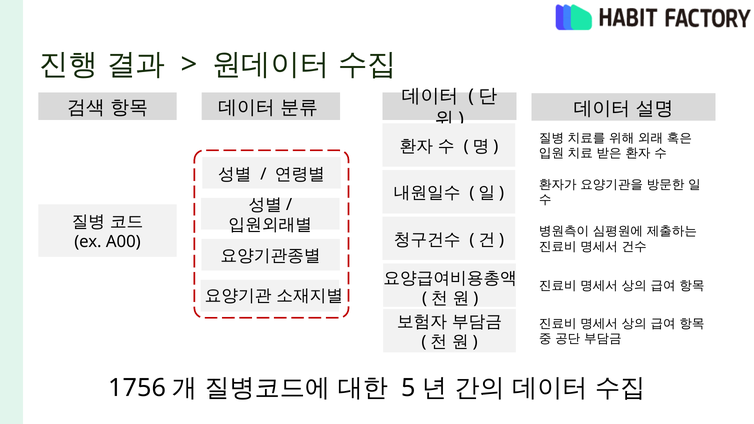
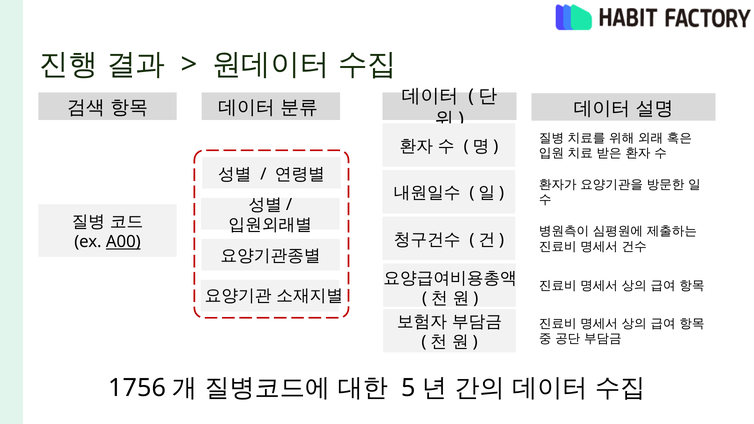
A00 underline: none -> present (123, 242)
